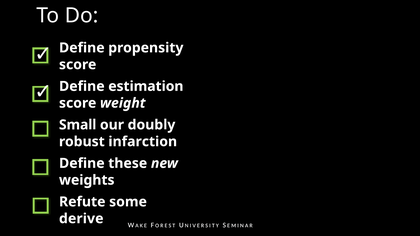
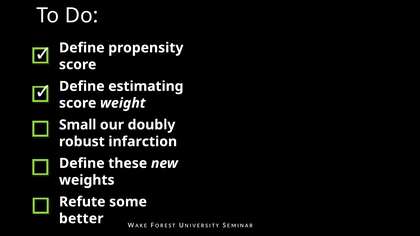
estimation: estimation -> estimating (146, 86)
derive: derive -> better (81, 219)
